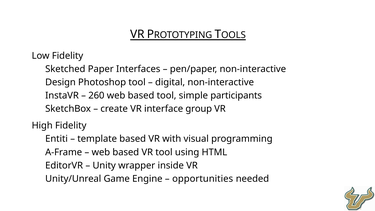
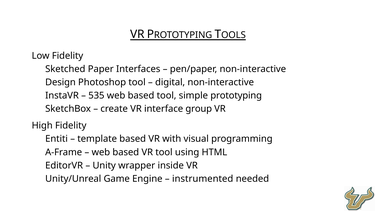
260: 260 -> 535 (96, 96)
participants: participants -> prototyping (236, 96)
opportunities: opportunities -> instrumented (203, 179)
